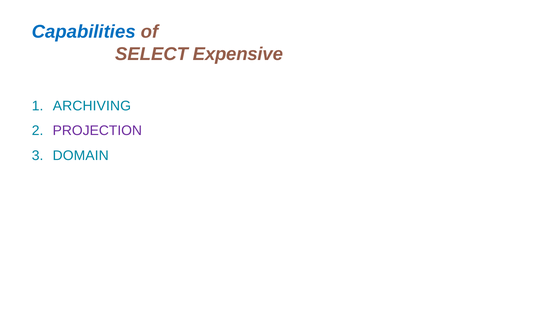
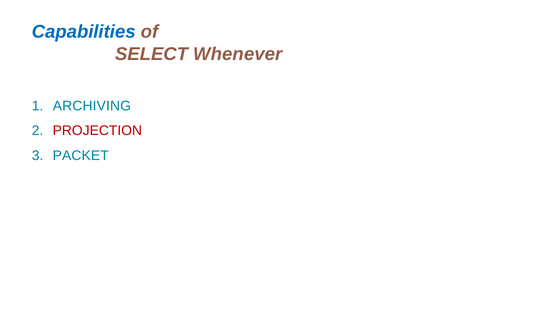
Expensive: Expensive -> Whenever (238, 54)
PROJECTION colour: purple -> red (97, 131)
DOMAIN: DOMAIN -> PACKET (81, 156)
